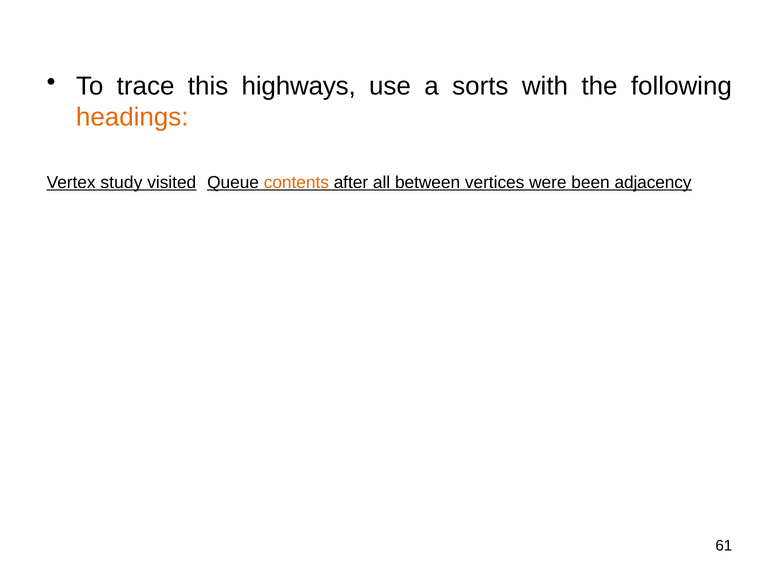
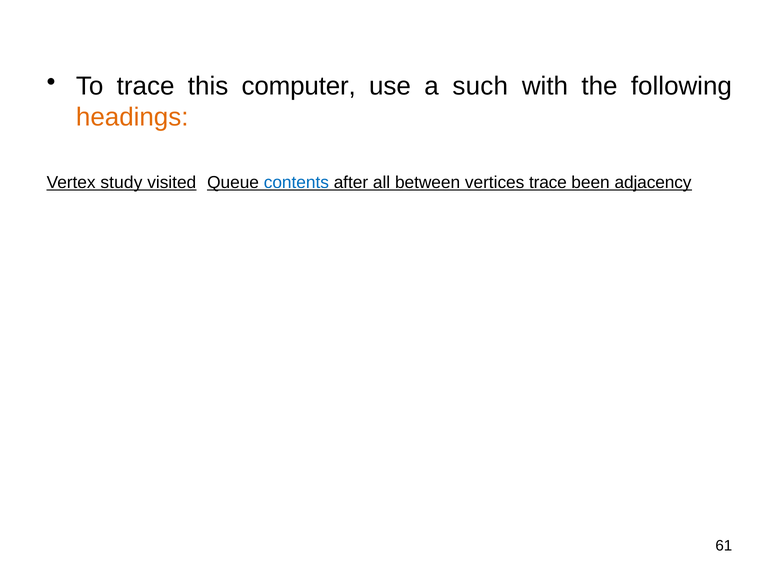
highways: highways -> computer (299, 86)
sorts: sorts -> such (480, 86)
contents colour: orange -> blue (296, 183)
vertices were: were -> trace (548, 183)
